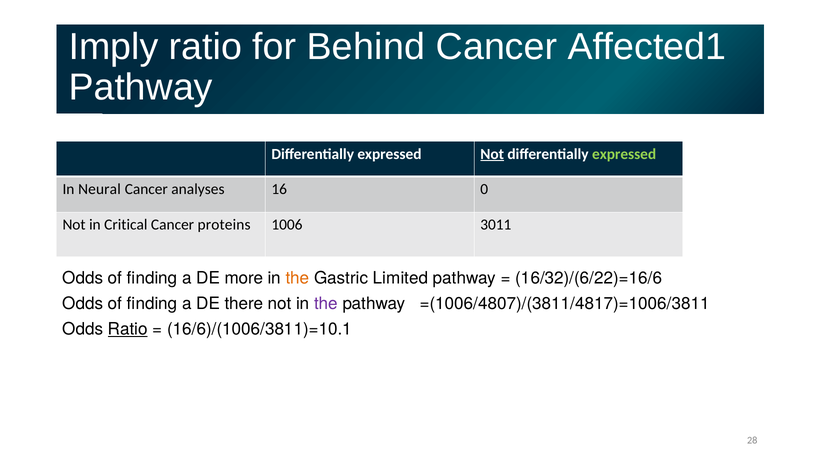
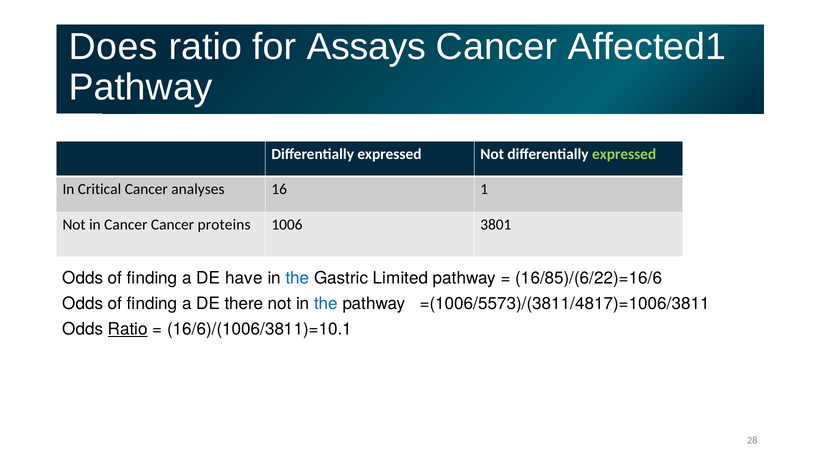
Imply: Imply -> Does (113, 47)
Behind: Behind -> Assays (366, 47)
Not underline: present -> none (492, 154)
Neural: Neural -> Critical (100, 189)
0: 0 -> 1 (484, 189)
in Critical: Critical -> Cancer (126, 225)
3011: 3011 -> 3801 (496, 225)
more: more -> have (244, 278)
the colour: orange -> blue (298, 278)
16/32)/(6/22)=16/6: 16/32)/(6/22)=16/6 -> 16/85)/(6/22)=16/6 (589, 278)
the colour: purple -> blue (326, 304)
=(1006/4807)/(3811/4817)=1006/3811: =(1006/4807)/(3811/4817)=1006/3811 -> =(1006/5573)/(3811/4817)=1006/3811 (565, 304)
